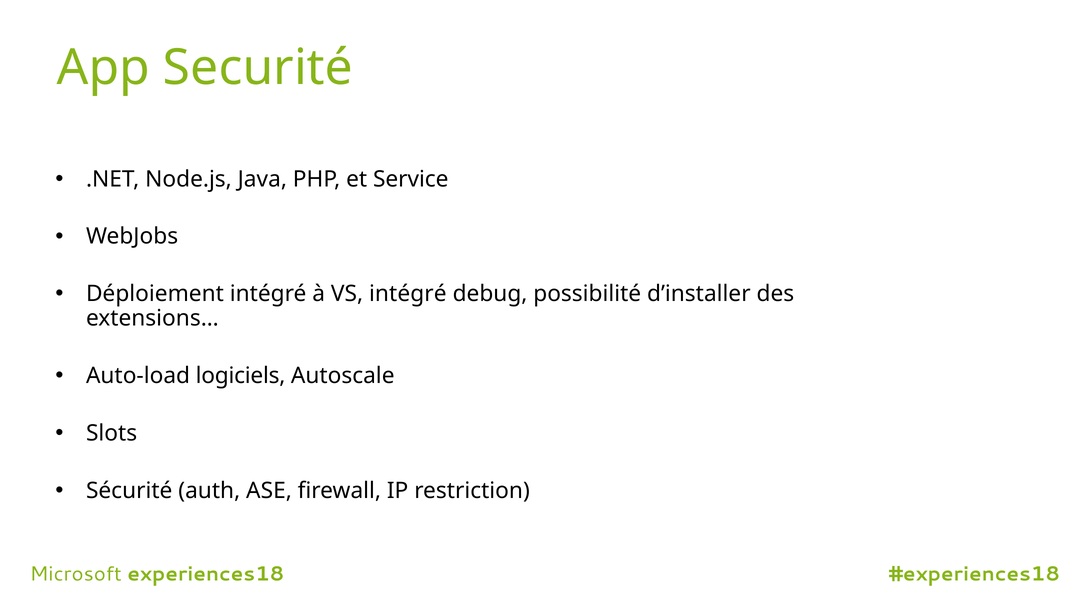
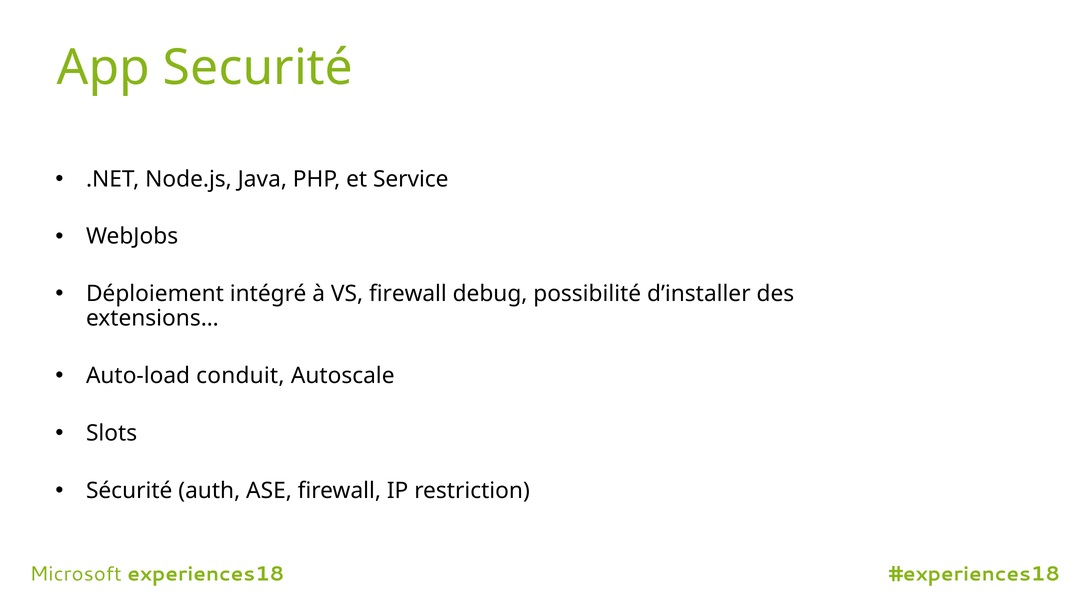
VS intégré: intégré -> firewall (408, 294)
logiciels: logiciels -> conduit (240, 376)
